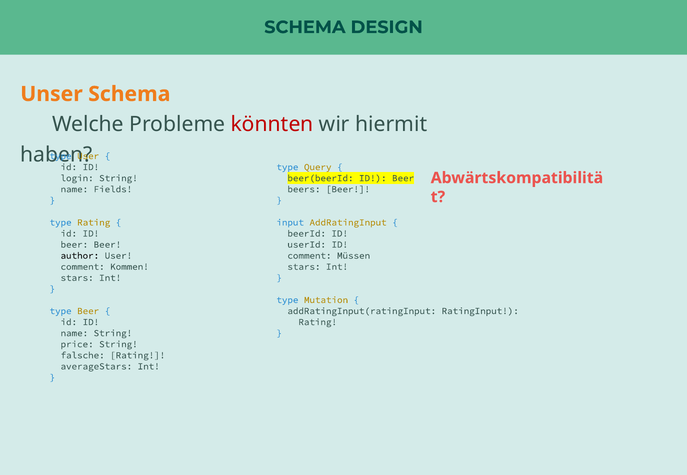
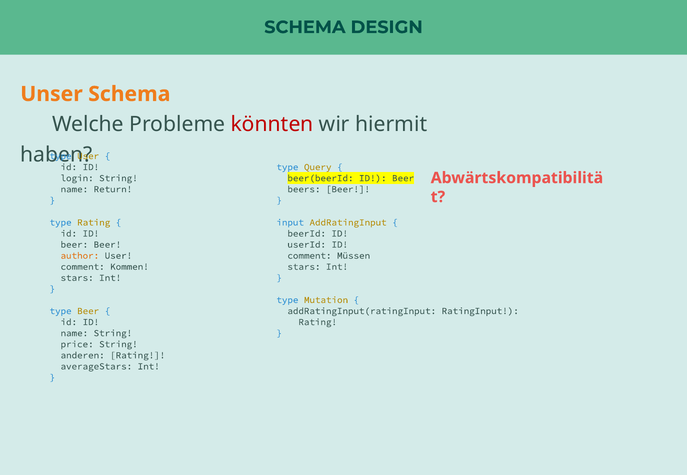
Fields: Fields -> Return (113, 189)
author colour: black -> orange (80, 256)
falsche: falsche -> anderen (83, 356)
